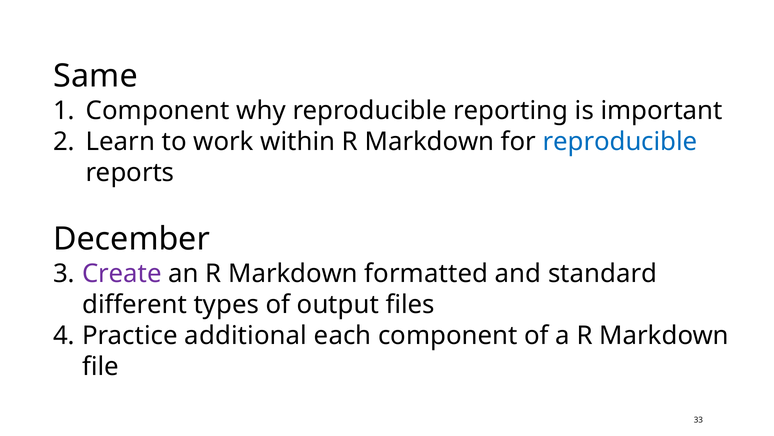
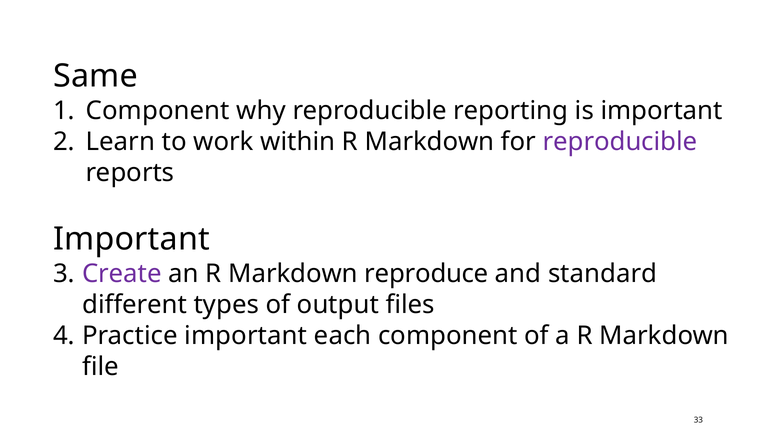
reproducible colour: blue -> purple (620, 141)
December: December -> Important (131, 239)
formatted: formatted -> reproduce (426, 273)
Practice additional: additional -> important (246, 335)
